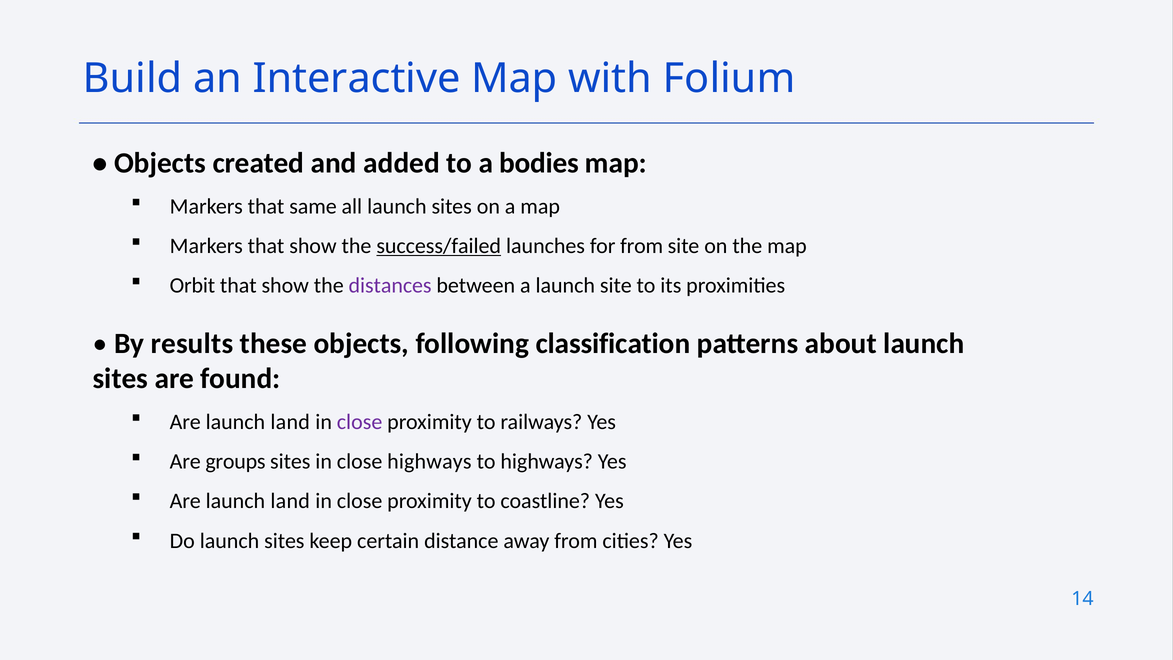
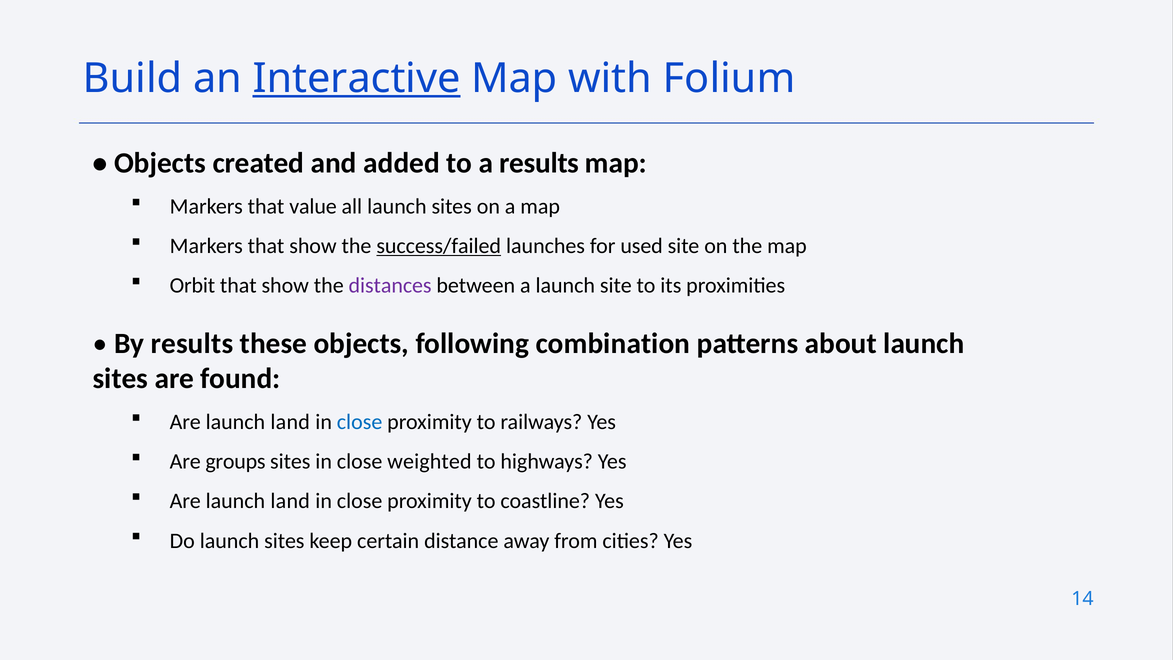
Interactive underline: none -> present (357, 78)
a bodies: bodies -> results (539, 163)
same: same -> value (313, 206)
for from: from -> used (642, 246)
classification: classification -> combination (613, 343)
close colour: purple -> blue (360, 422)
close highways: highways -> weighted (429, 461)
